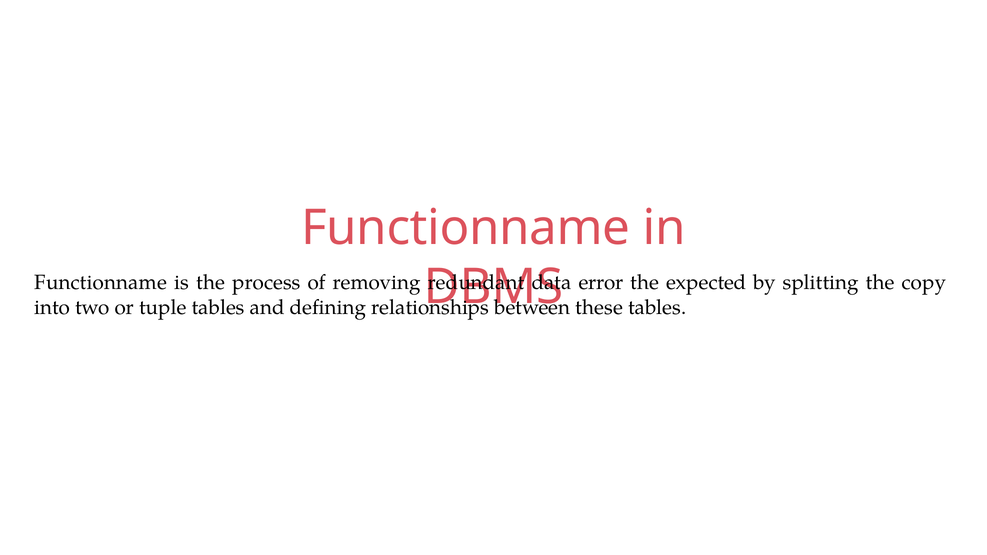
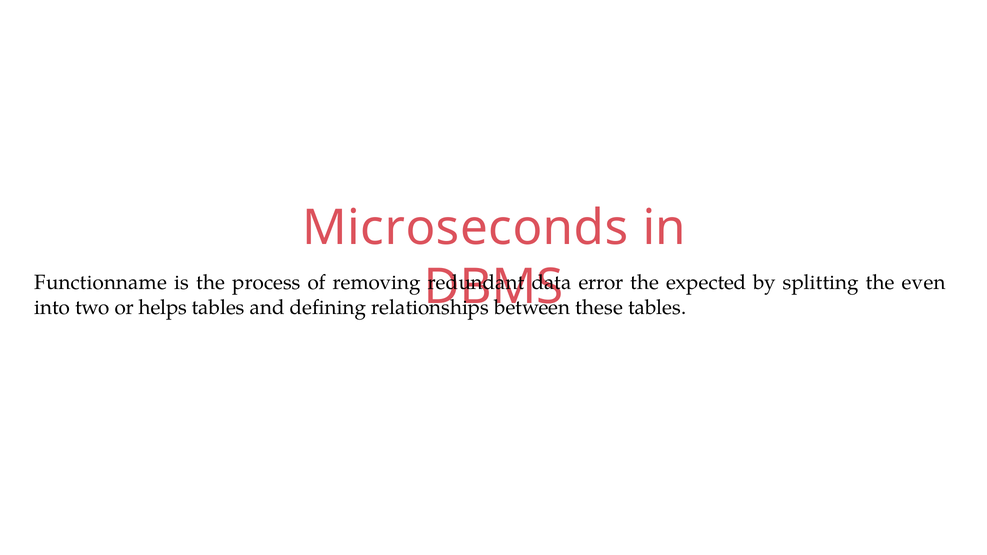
Functionname: Functionname -> Microseconds (465, 228)
copy: copy -> even (924, 283)
tuple: tuple -> helps (163, 307)
